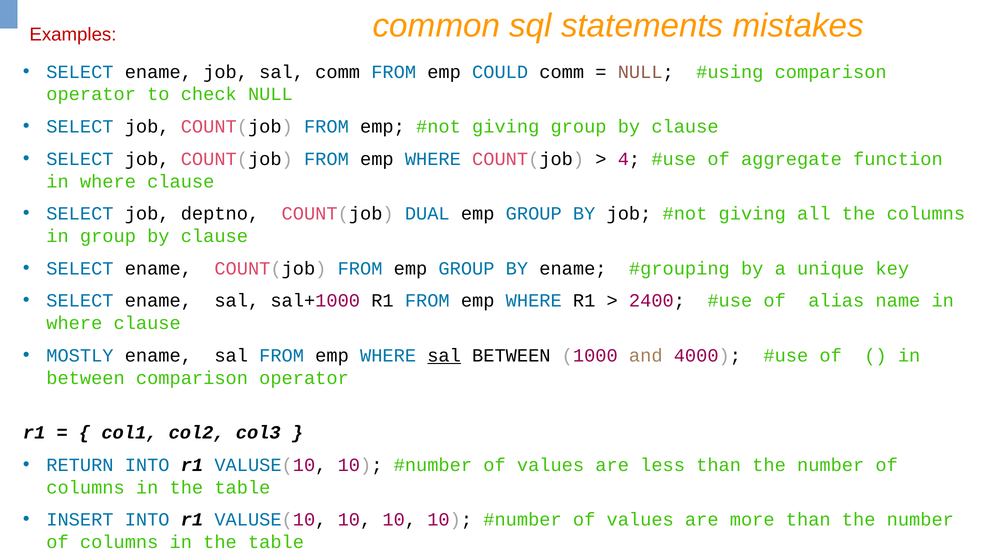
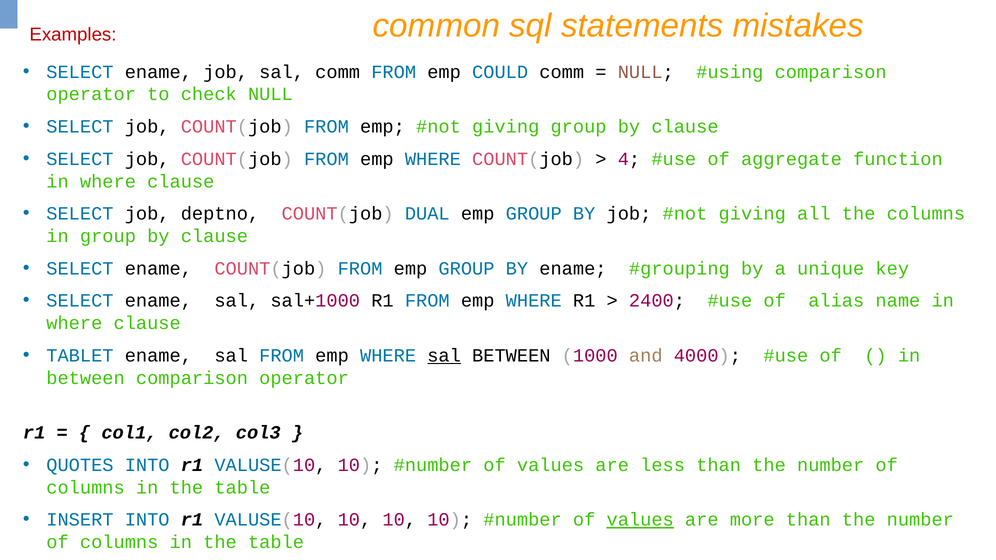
MOSTLY: MOSTLY -> TABLET (80, 356)
RETURN: RETURN -> QUOTES (80, 465)
values underline: none -> present (640, 520)
